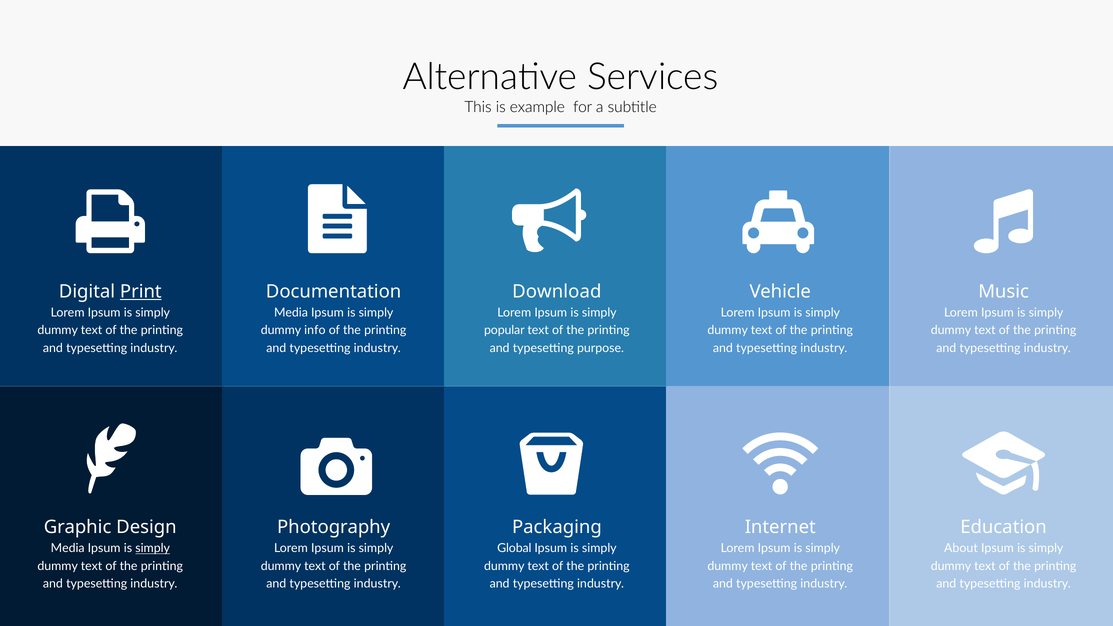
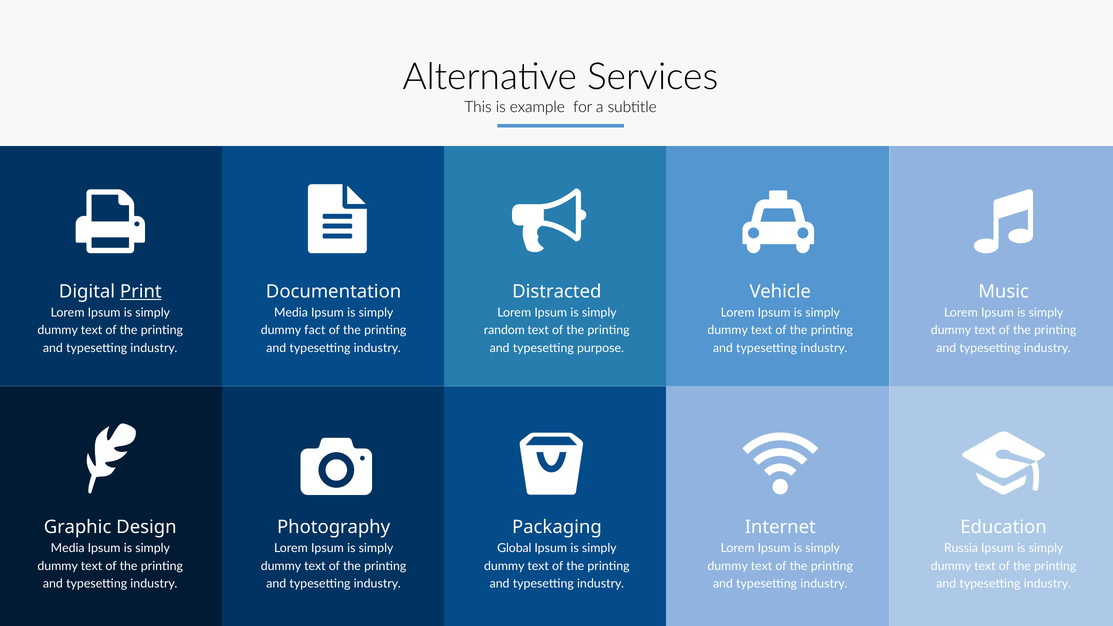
Download: Download -> Distracted (557, 291)
info: info -> fact (315, 330)
popular: popular -> random (504, 330)
simply underline: present -> none (153, 548)
About: About -> Russia (961, 548)
